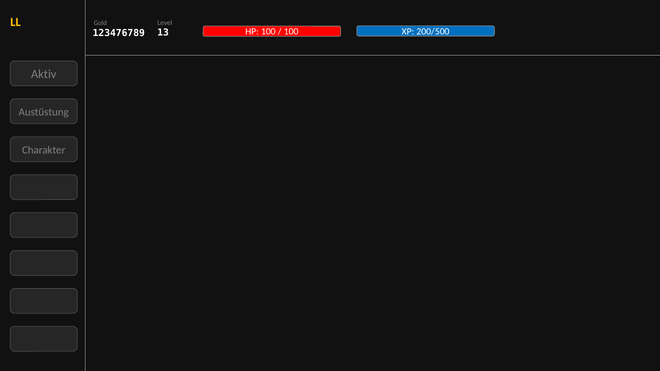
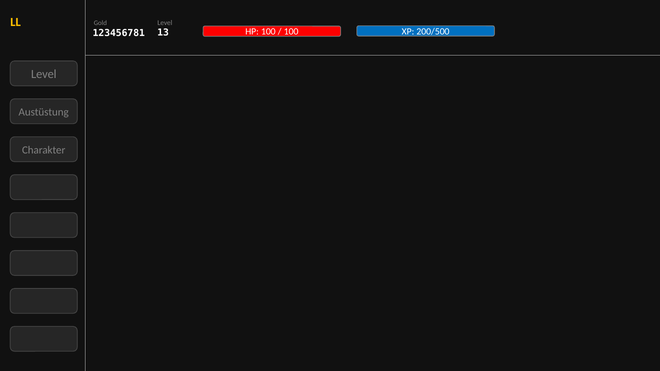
123476789: 123476789 -> 123456781 (119, 33)
Aktiv: Aktiv -> Level (44, 74)
